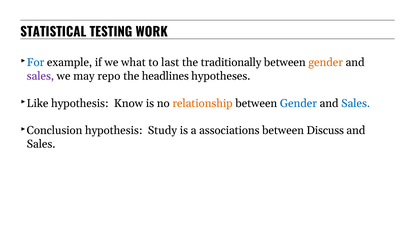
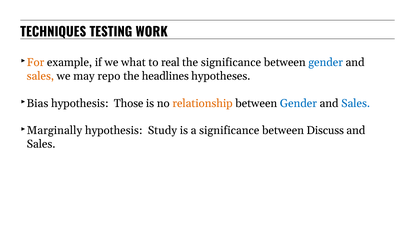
STATISTICAL: STATISTICAL -> TECHNIQUES (53, 32)
For colour: blue -> orange (36, 62)
last: last -> real (170, 62)
the traditionally: traditionally -> significance (231, 62)
gender colour: orange -> blue (326, 62)
sales colour: purple -> orange (40, 76)
Like: Like -> Bias (38, 103)
Know: Know -> Those (129, 103)
Conclusion: Conclusion -> Marginally (54, 131)
a associations: associations -> significance (229, 131)
